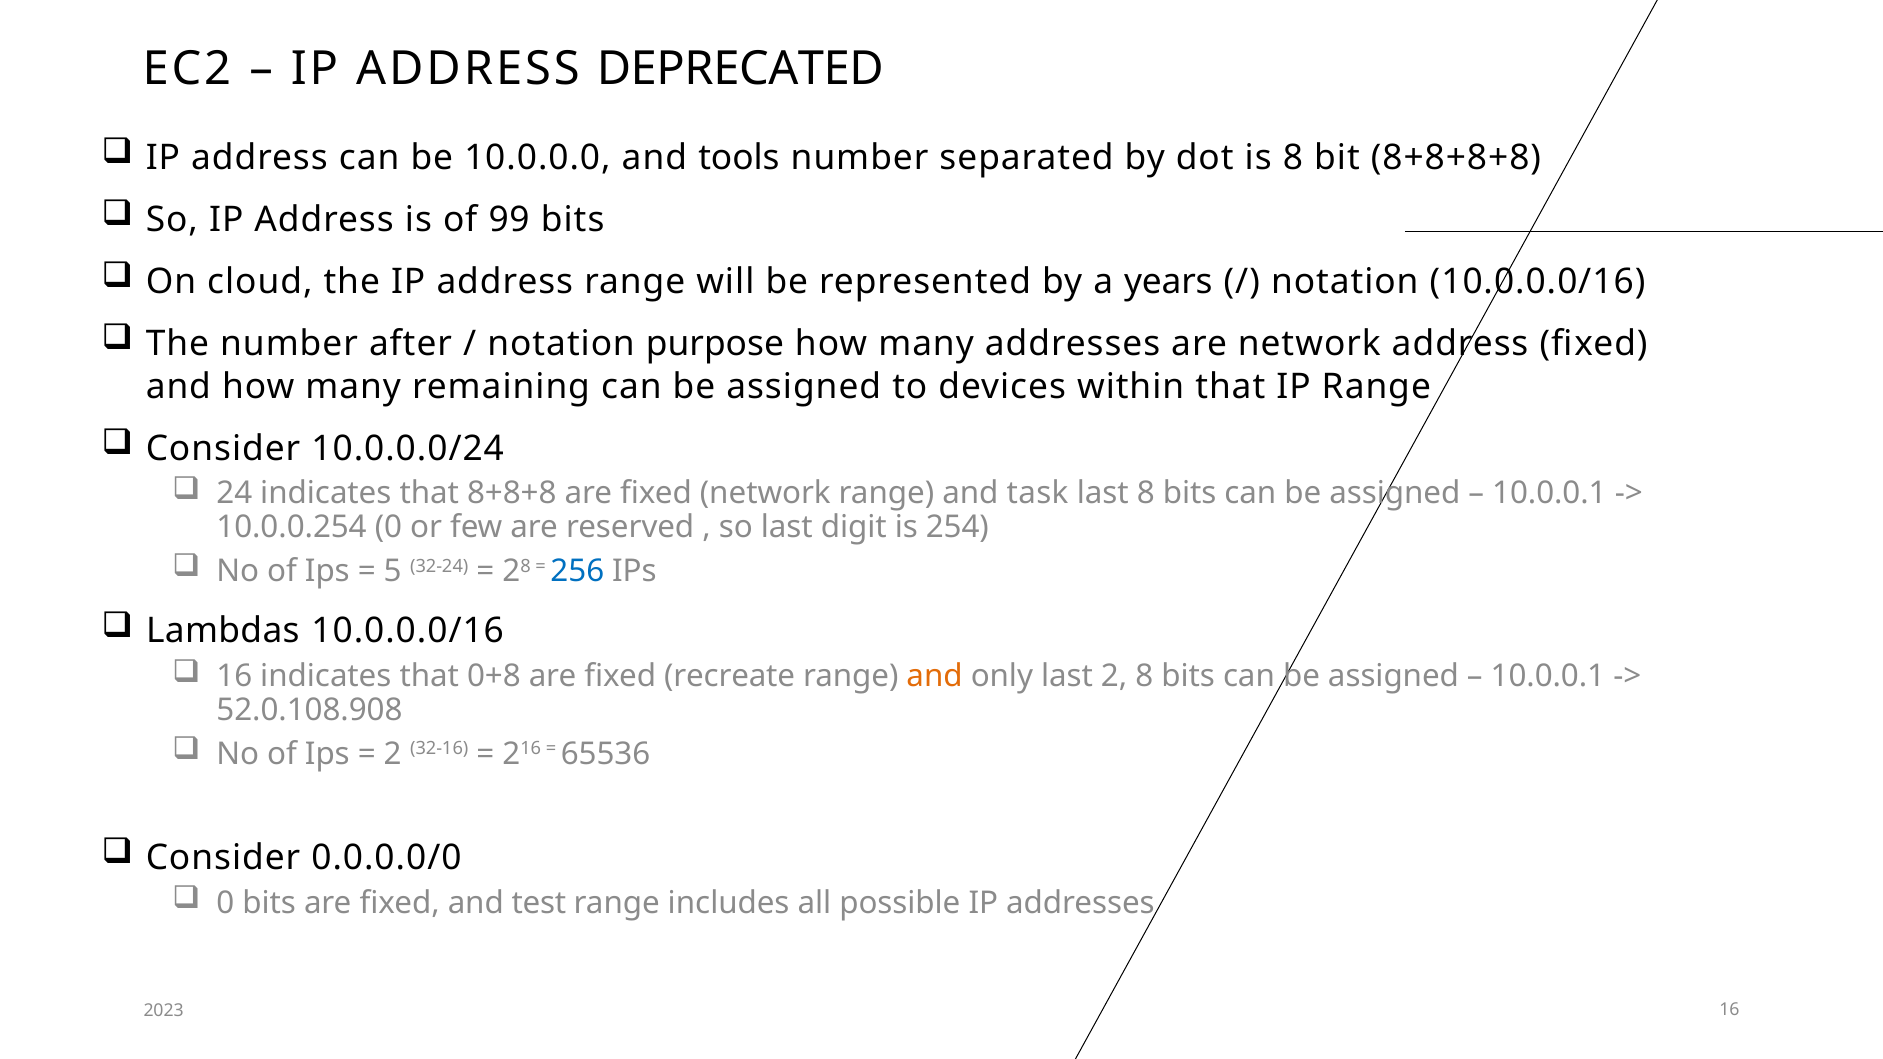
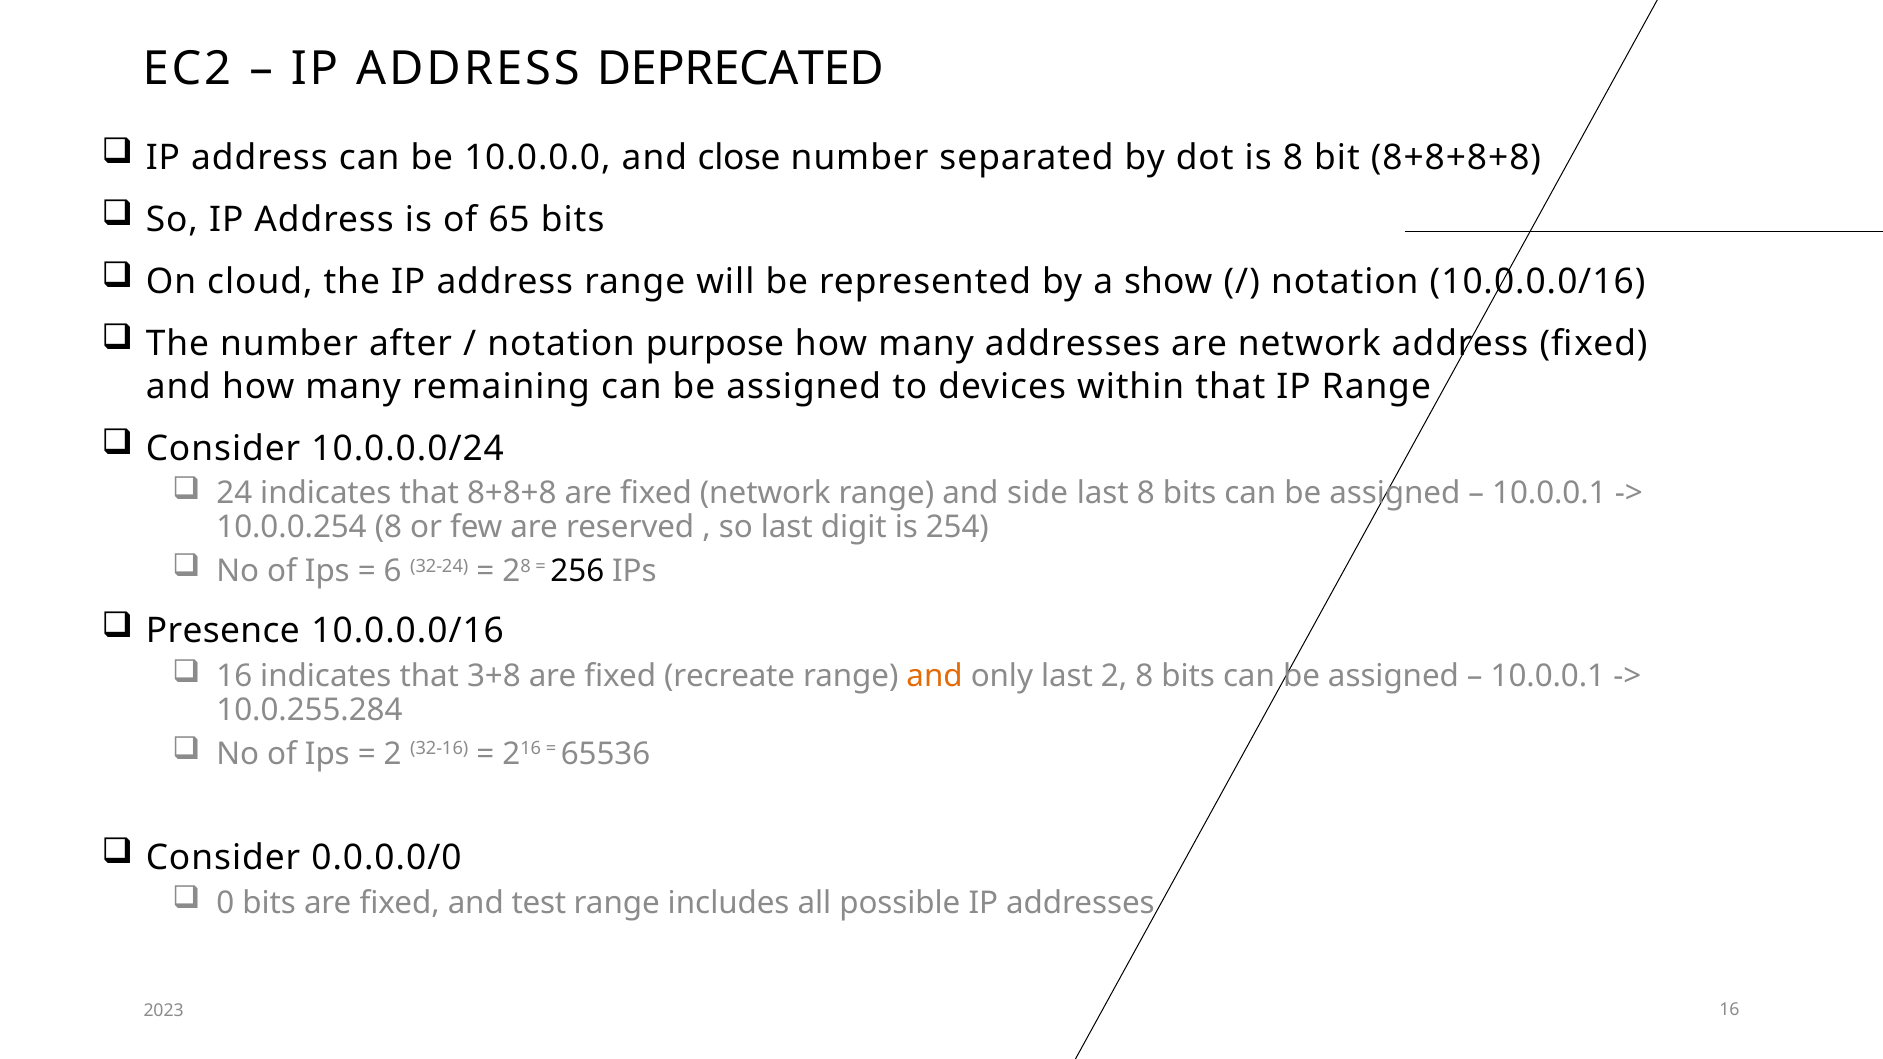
tools: tools -> close (739, 158)
99: 99 -> 65 (509, 220)
years: years -> show (1168, 282)
task: task -> side (1038, 494)
10.0.0.254 0: 0 -> 8 (388, 527)
5: 5 -> 6 (393, 571)
256 colour: blue -> black (577, 571)
Lambdas: Lambdas -> Presence (223, 631)
0+8: 0+8 -> 3+8 (494, 677)
52.0.108.908: 52.0.108.908 -> 10.0.255.284 (309, 710)
